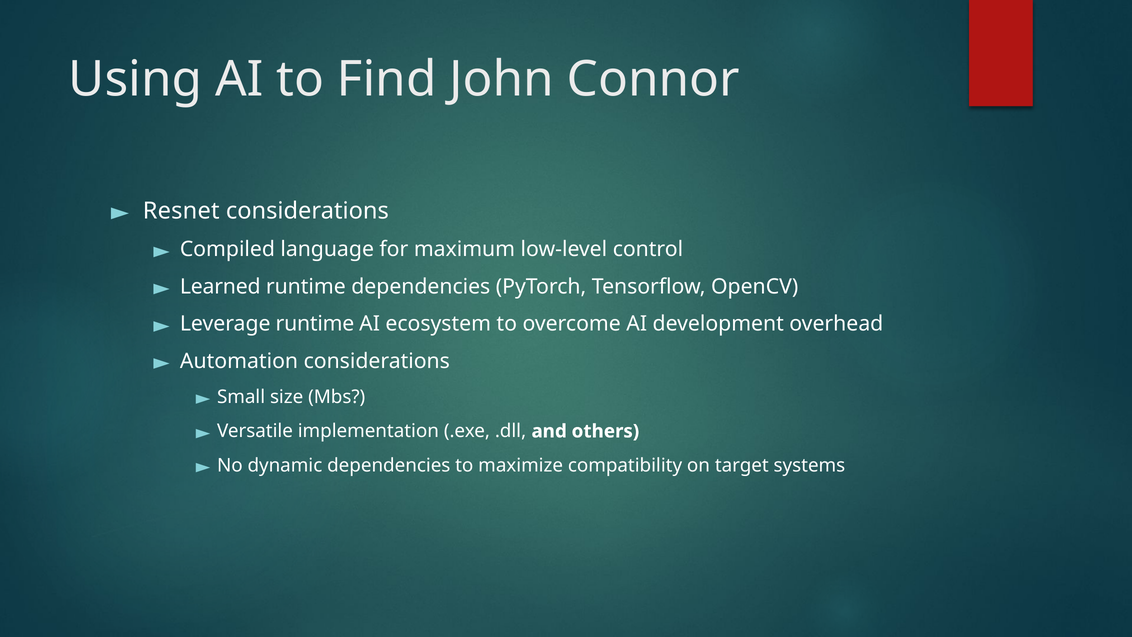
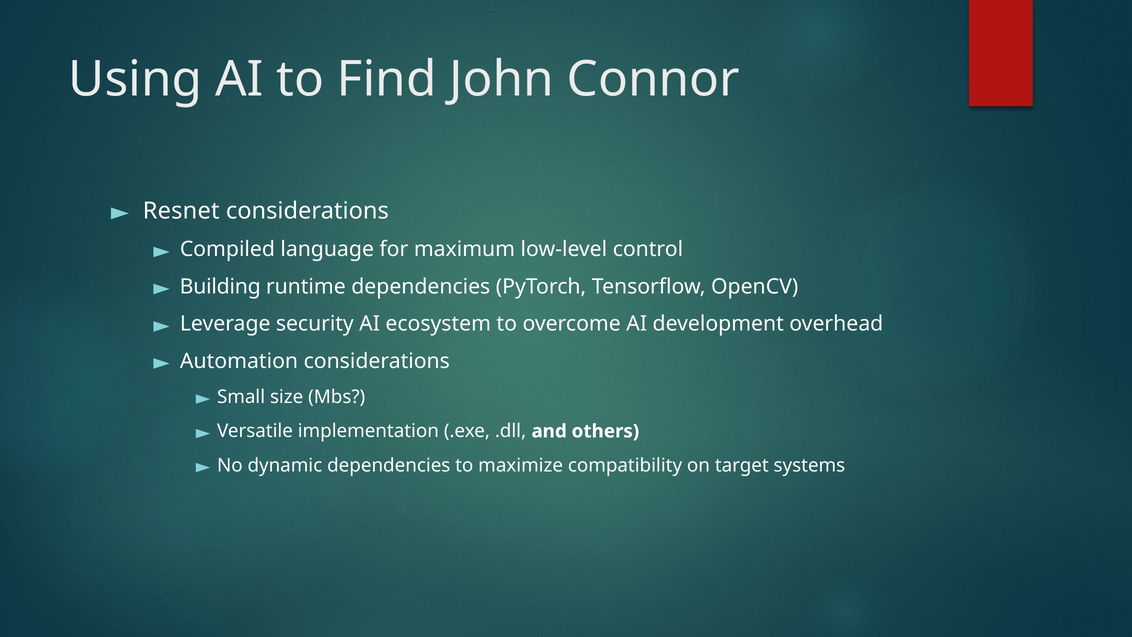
Learned: Learned -> Building (220, 286)
Leverage runtime: runtime -> security (315, 324)
